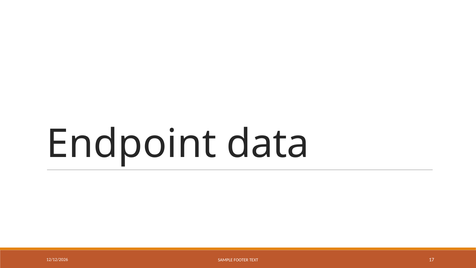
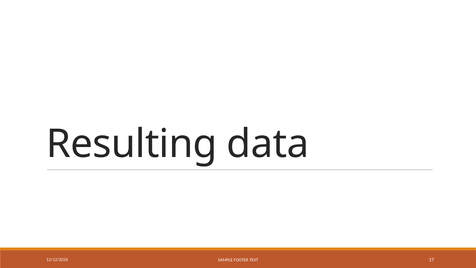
Endpoint: Endpoint -> Resulting (132, 144)
